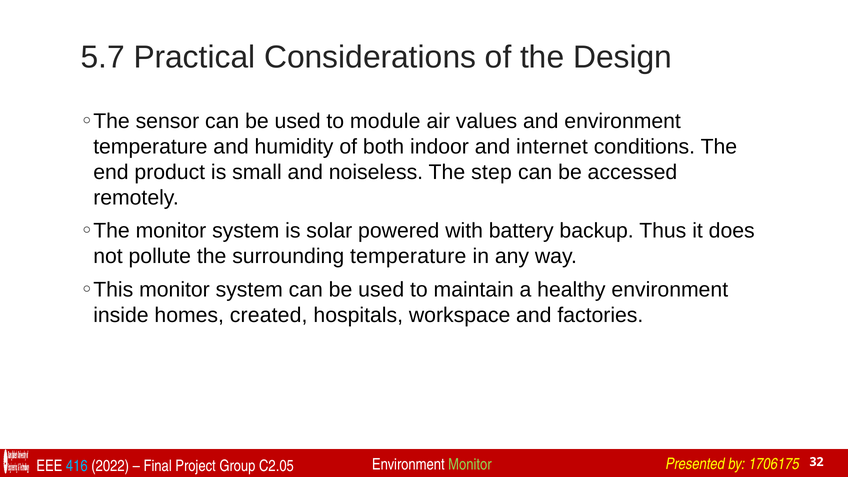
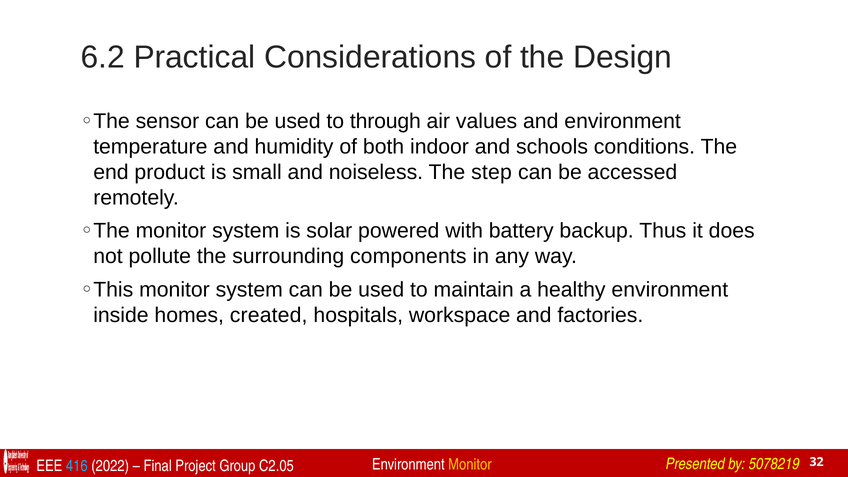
5.7: 5.7 -> 6.2 (103, 57)
module: module -> through (385, 121)
internet: internet -> schools (552, 147)
surrounding temperature: temperature -> components (408, 256)
Monitor colour: light green -> yellow (470, 465)
1706175: 1706175 -> 5078219 (774, 464)
